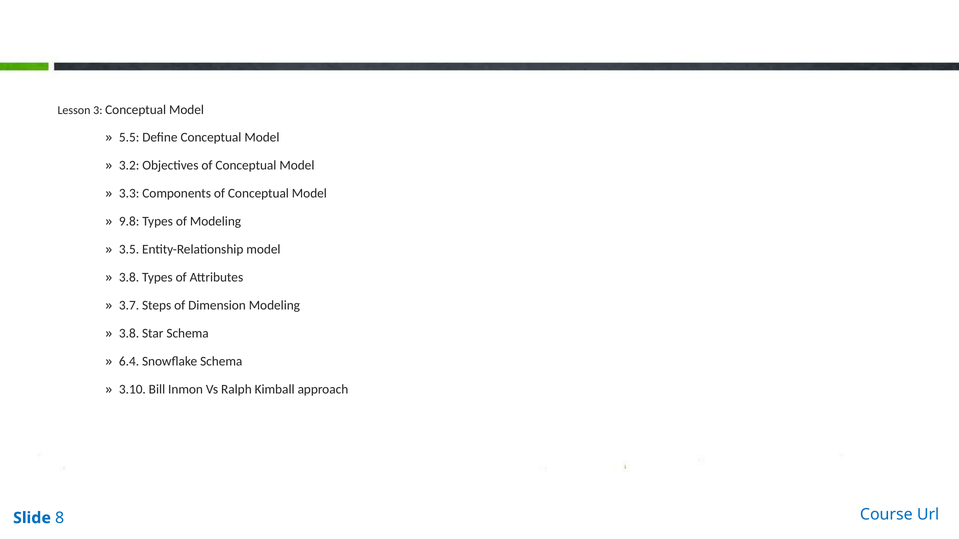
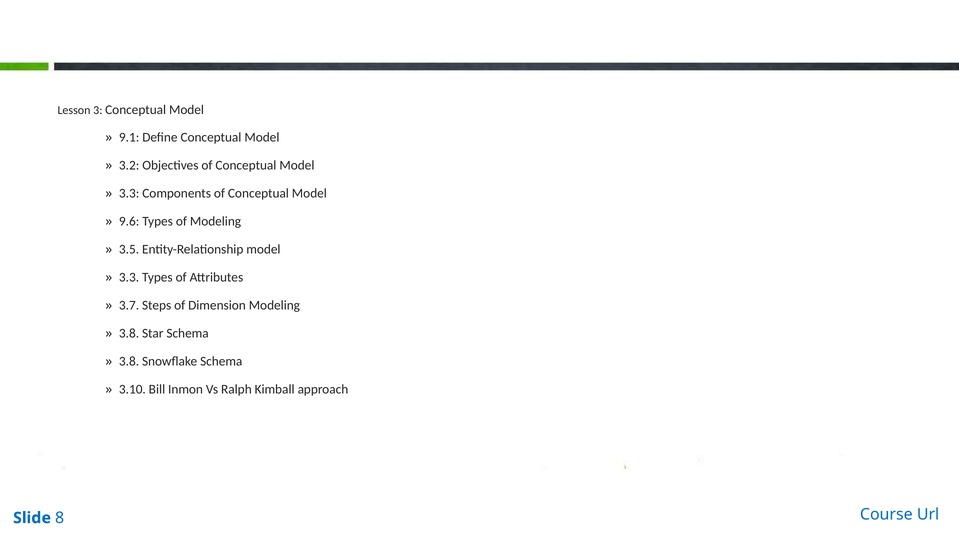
5.5: 5.5 -> 9.1 (129, 138)
9.8: 9.8 -> 9.6 (129, 222)
3.8: 3.8 -> 3.3 (129, 278)
6.4: 6.4 -> 3.8 (129, 362)
